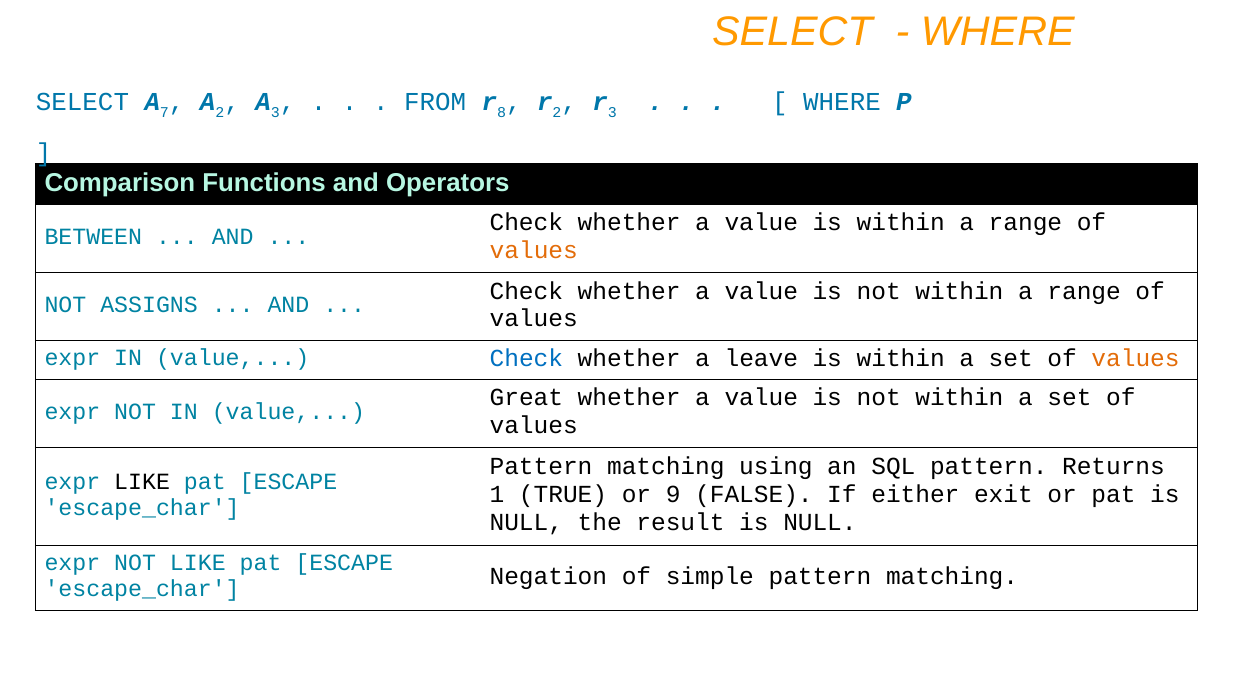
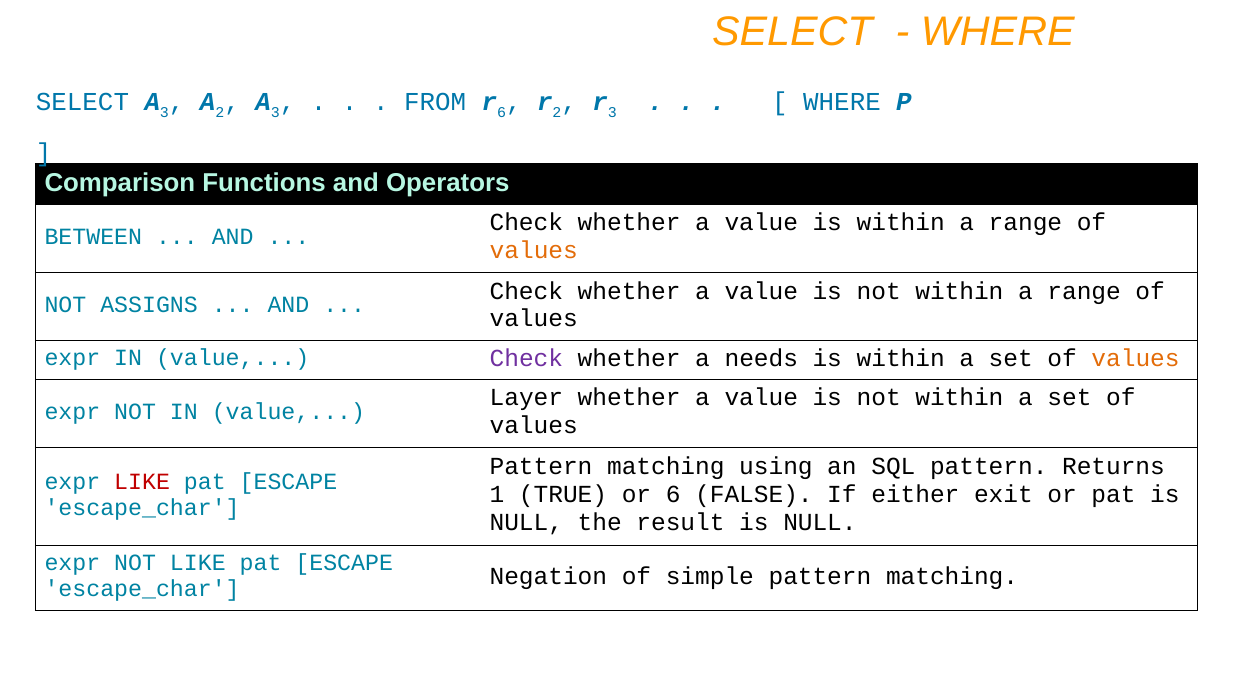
SELECT A 7: 7 -> 3 (164, 112)
8: 8 -> 6 (502, 112)
Check colour: blue -> purple (526, 358)
leave: leave -> needs (761, 358)
Great: Great -> Layer (526, 398)
LIKE colour: black -> red (142, 481)
or 9: 9 -> 6 (673, 495)
